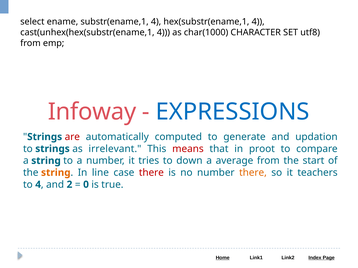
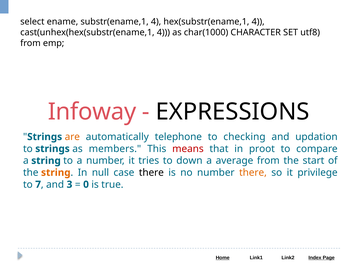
EXPRESSIONS colour: blue -> black (233, 112)
are colour: red -> orange (72, 137)
computed: computed -> telephone (178, 137)
generate: generate -> checking (244, 137)
irrelevant: irrelevant -> members (115, 149)
line: line -> null (100, 173)
there colour: red -> black (151, 173)
teachers: teachers -> privilege (318, 173)
to 4: 4 -> 7 (38, 185)
2: 2 -> 3 (69, 185)
